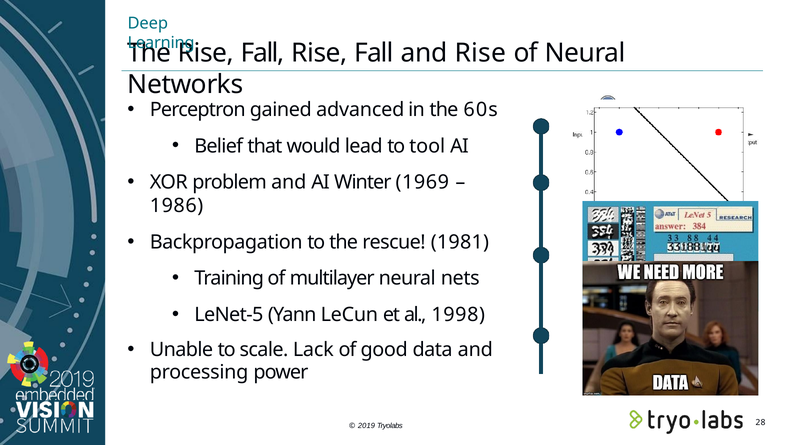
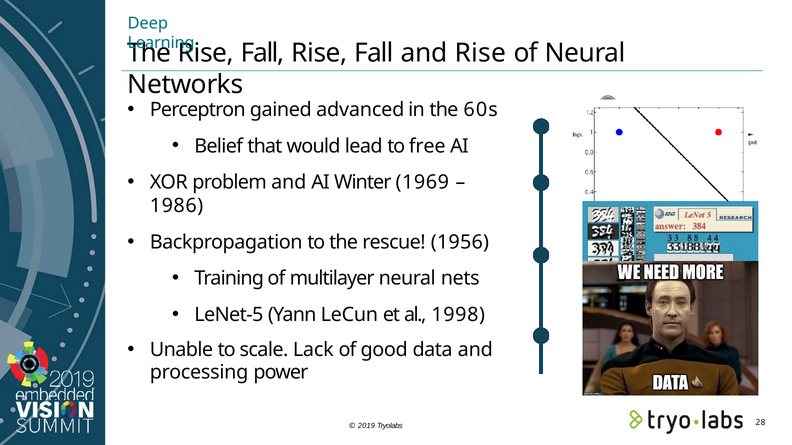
tool: tool -> free (427, 146)
1981: 1981 -> 1956 (460, 242)
